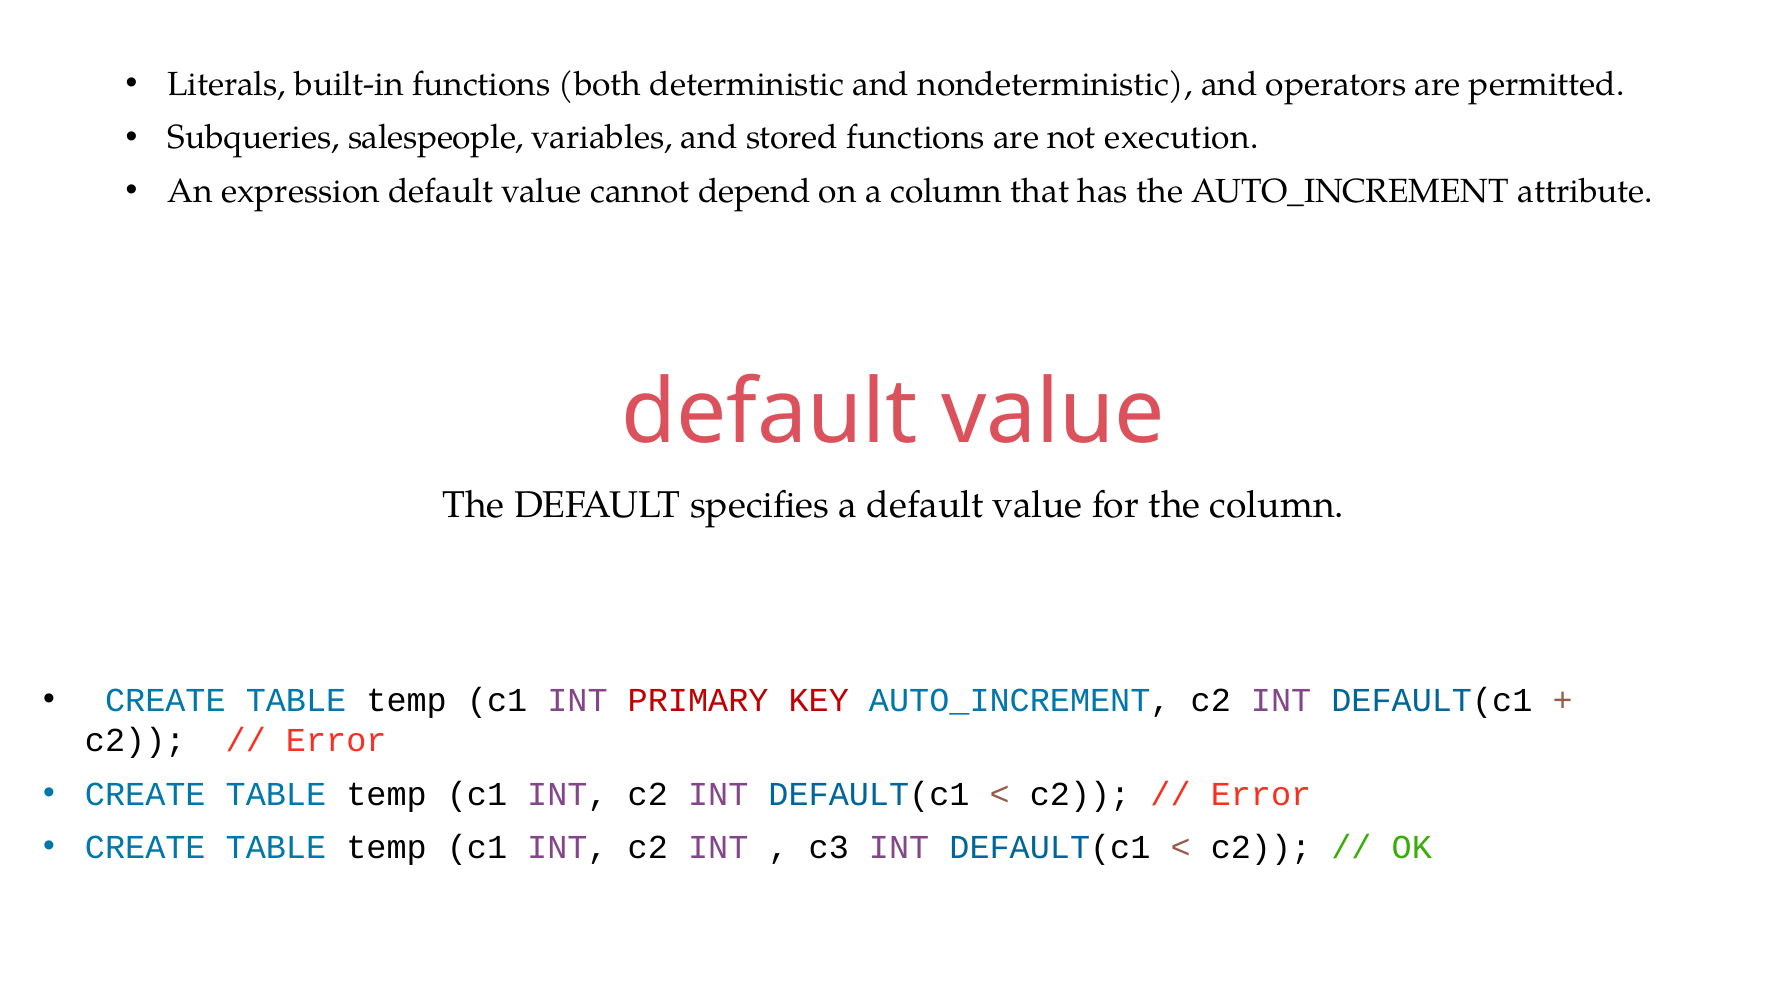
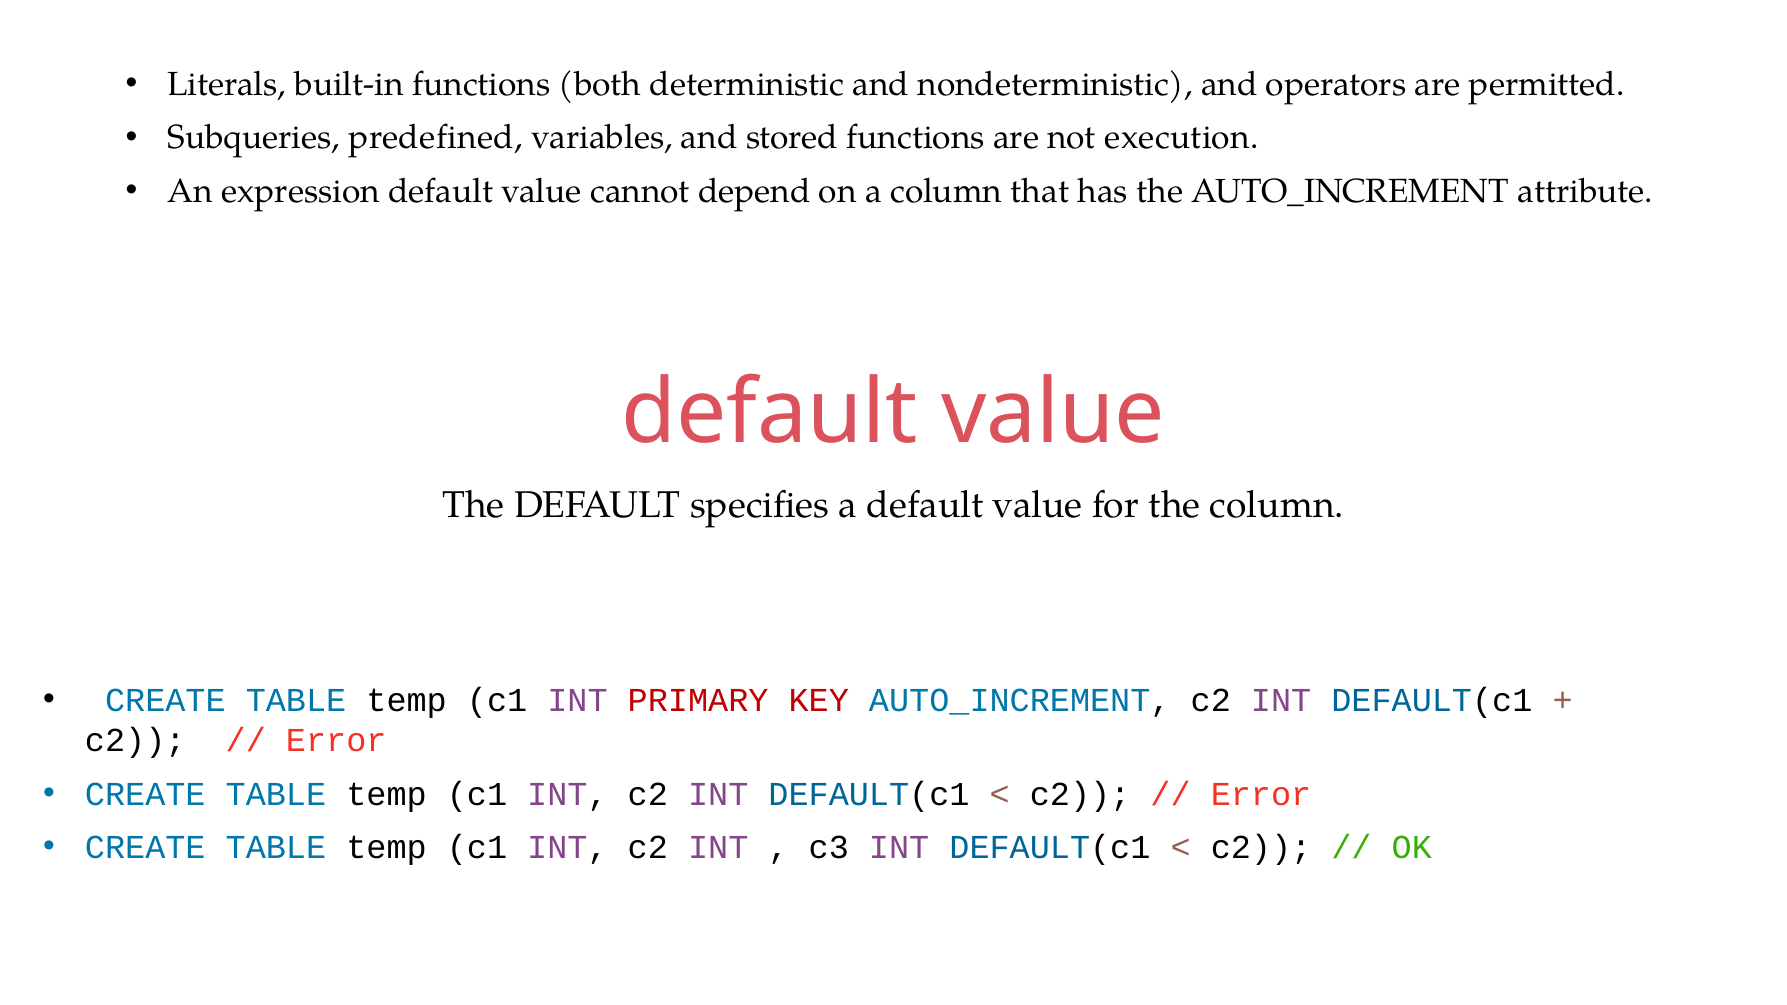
salespeople: salespeople -> predefined (436, 138)
